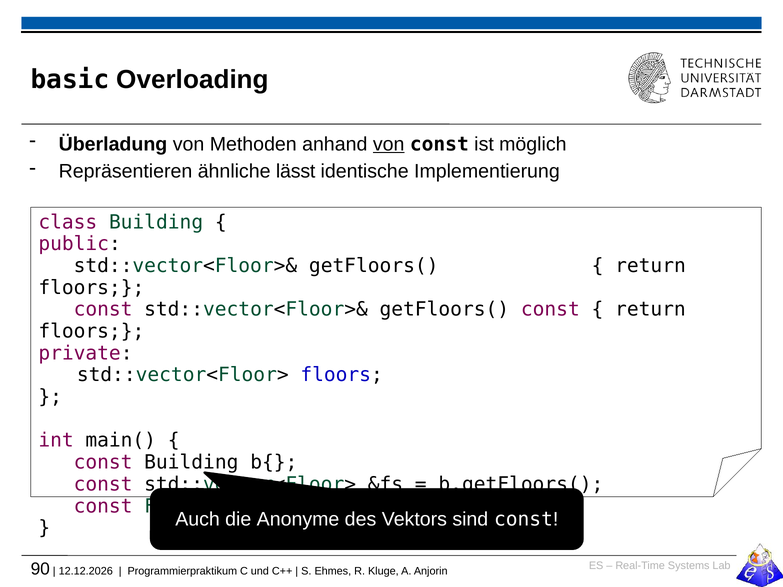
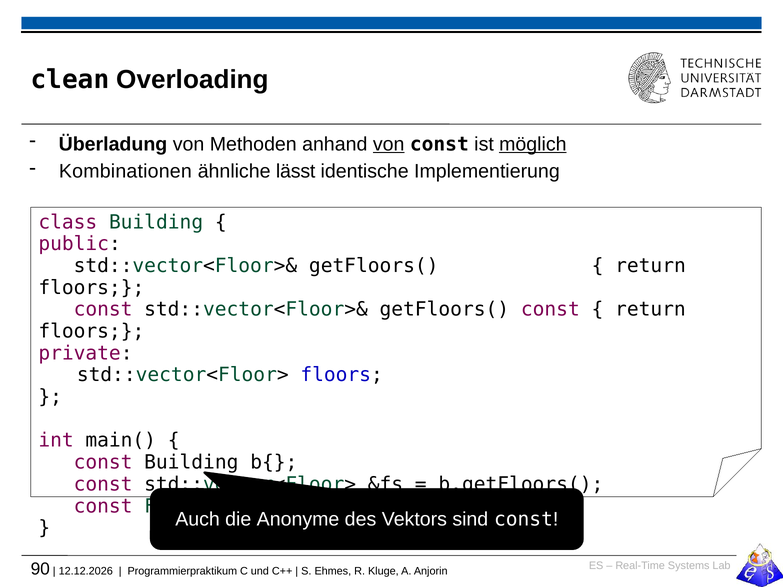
basic: basic -> clean (70, 80)
möglich underline: none -> present (533, 144)
Repräsentieren: Repräsentieren -> Kombinationen (125, 172)
